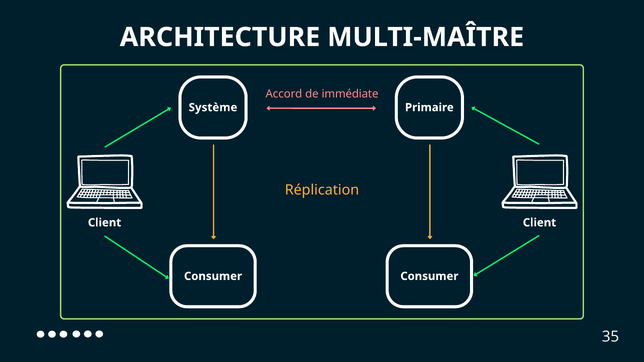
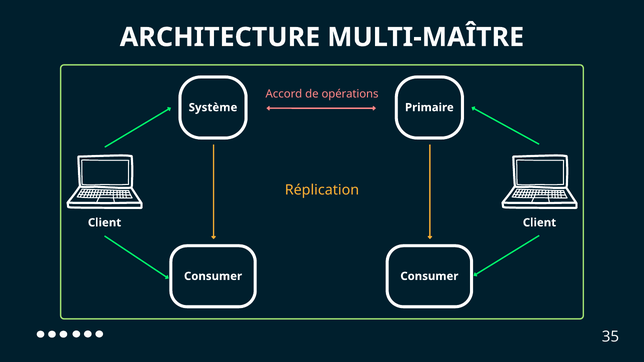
immédiate: immédiate -> opérations (350, 94)
